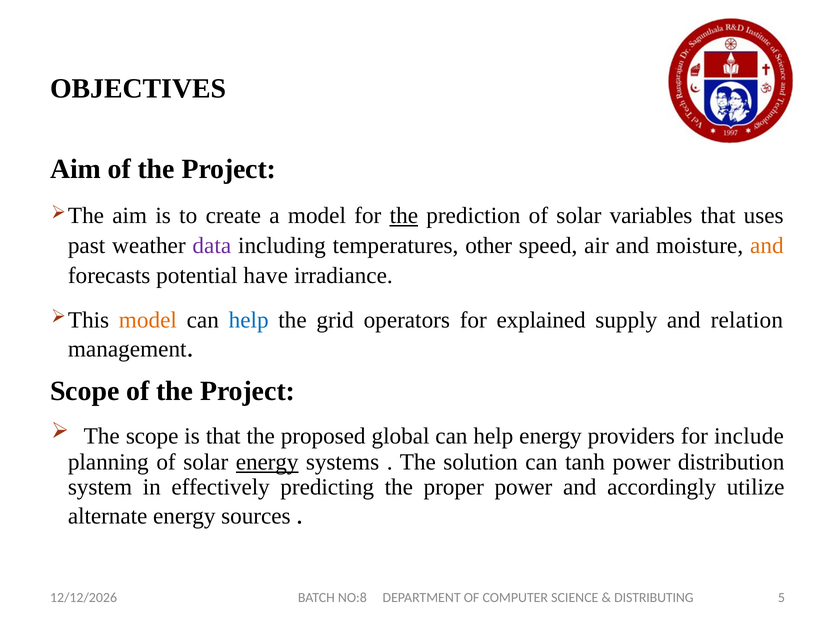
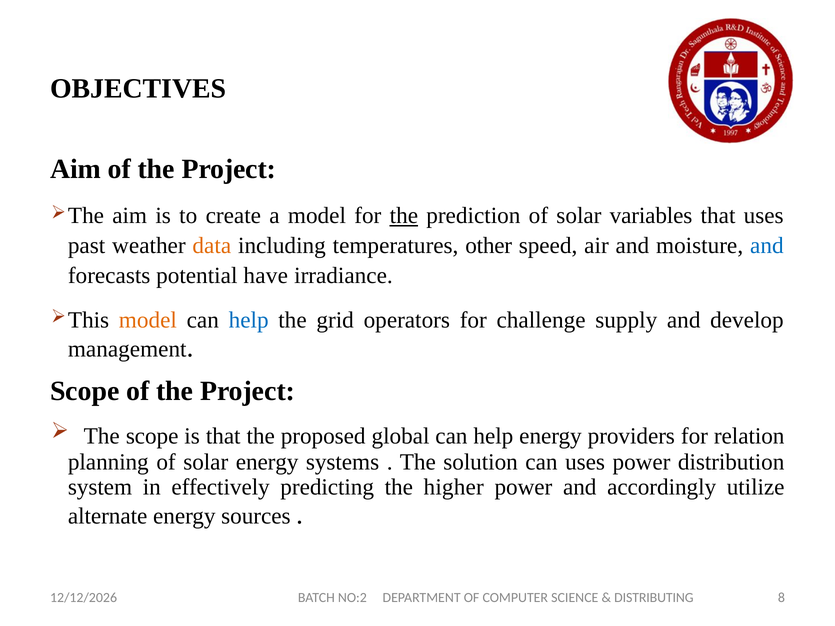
data colour: purple -> orange (212, 246)
and colour: orange -> blue (767, 246)
explained: explained -> challenge (541, 320)
relation: relation -> develop (747, 320)
include: include -> relation (749, 436)
energy underline: present -> none (267, 462)
can tanh: tanh -> uses (585, 462)
proper: proper -> higher (454, 487)
5: 5 -> 8 (781, 598)
NO:8: NO:8 -> NO:2 (352, 598)
